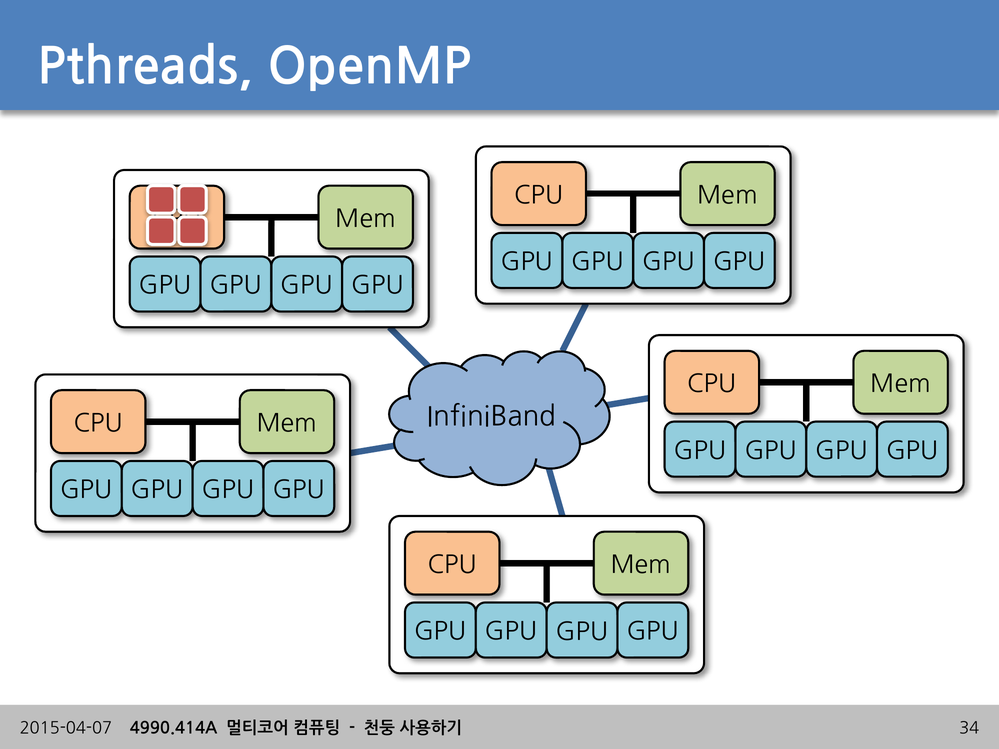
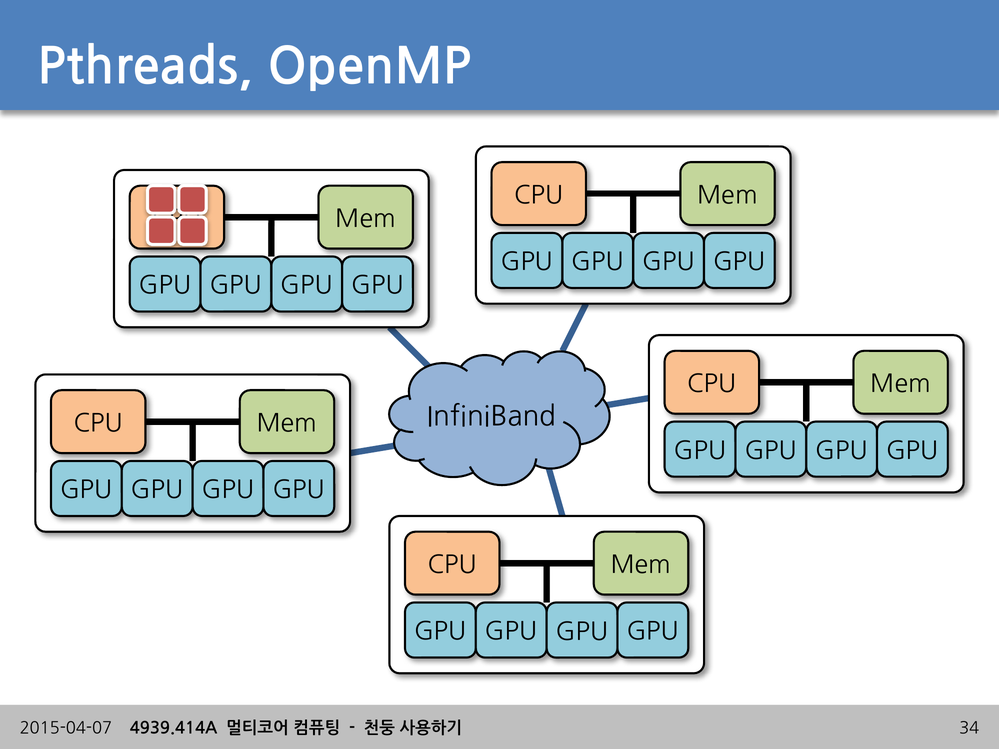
4990.414A: 4990.414A -> 4939.414A (174, 728)
